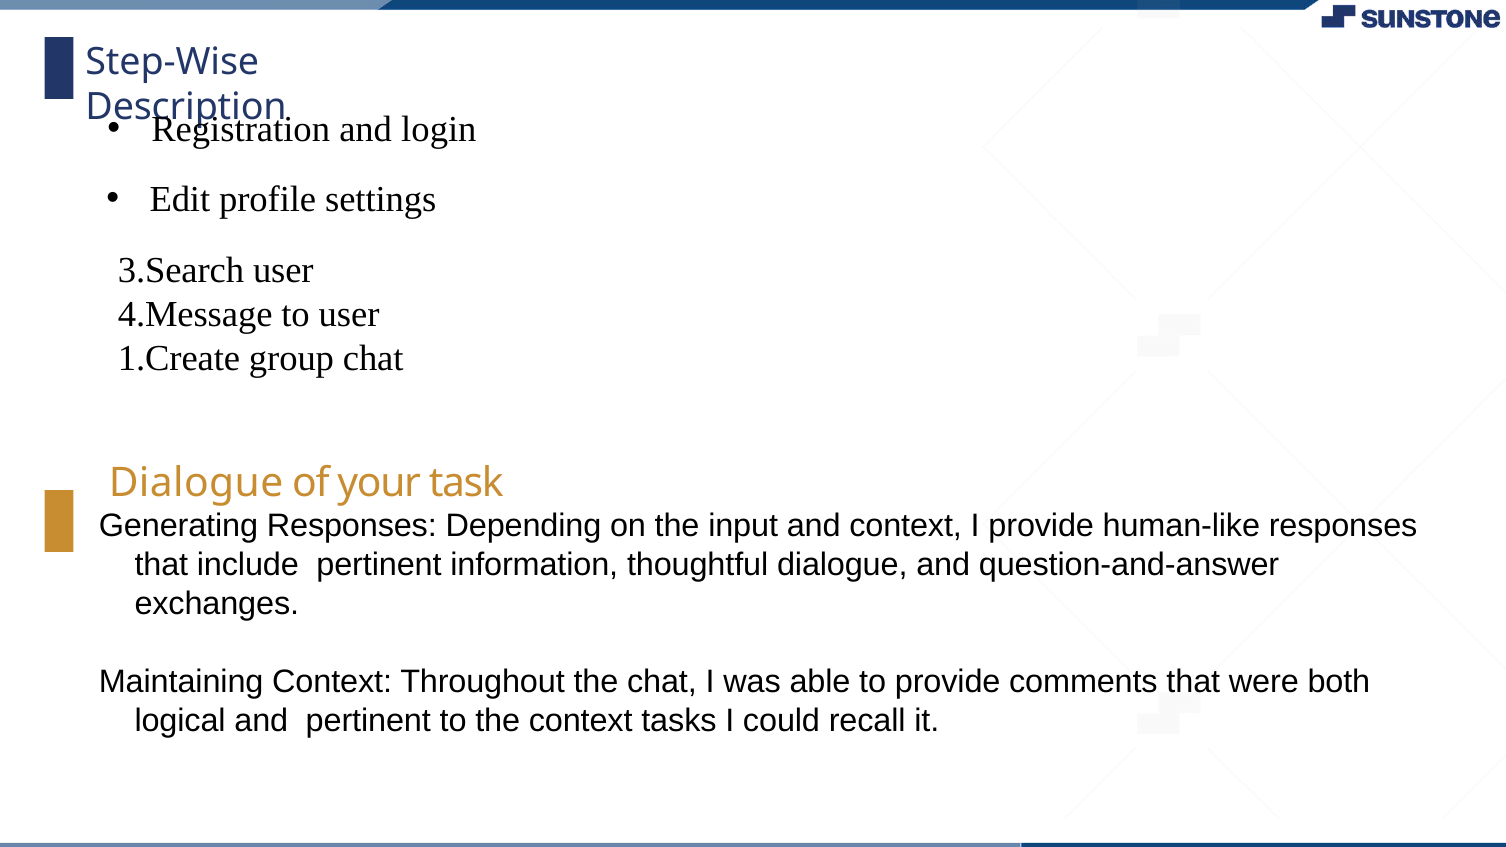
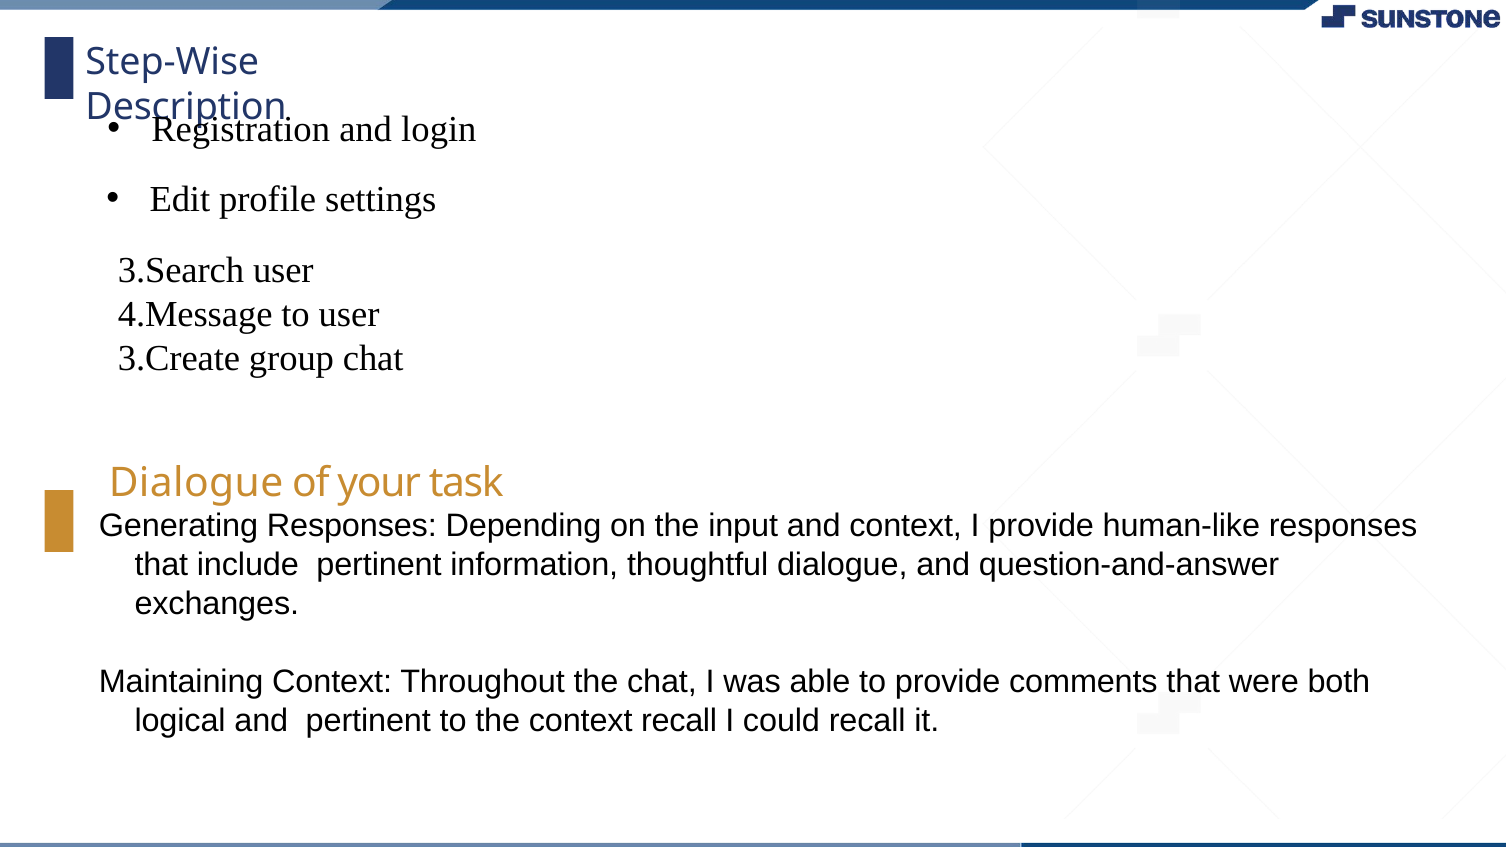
1.Create: 1.Create -> 3.Create (179, 359)
context tasks: tasks -> recall (679, 721)
